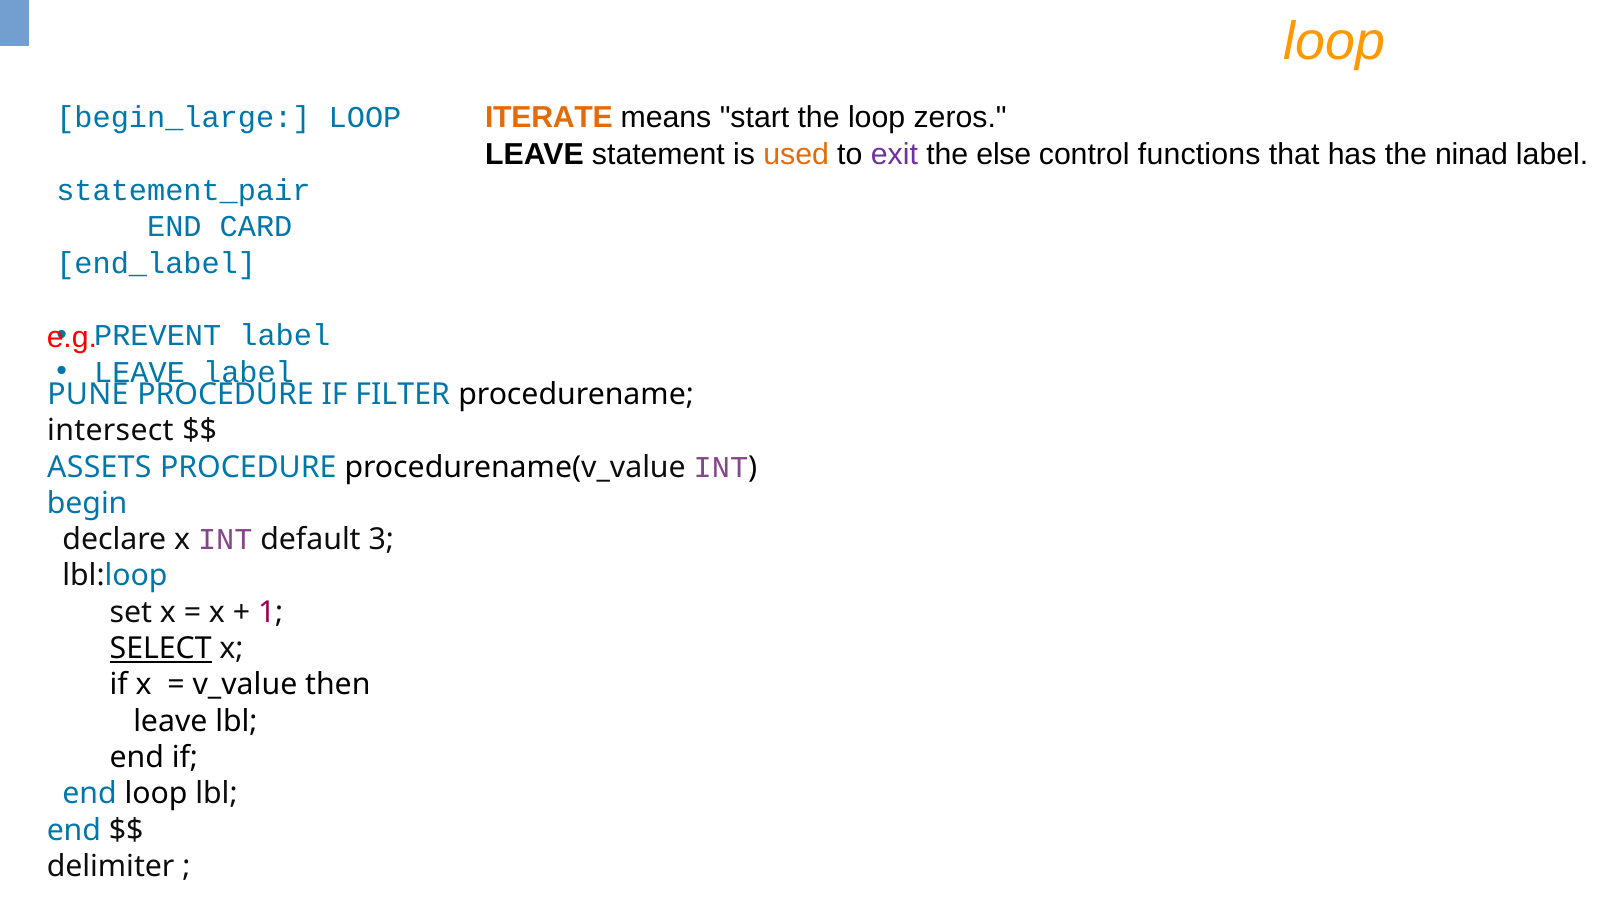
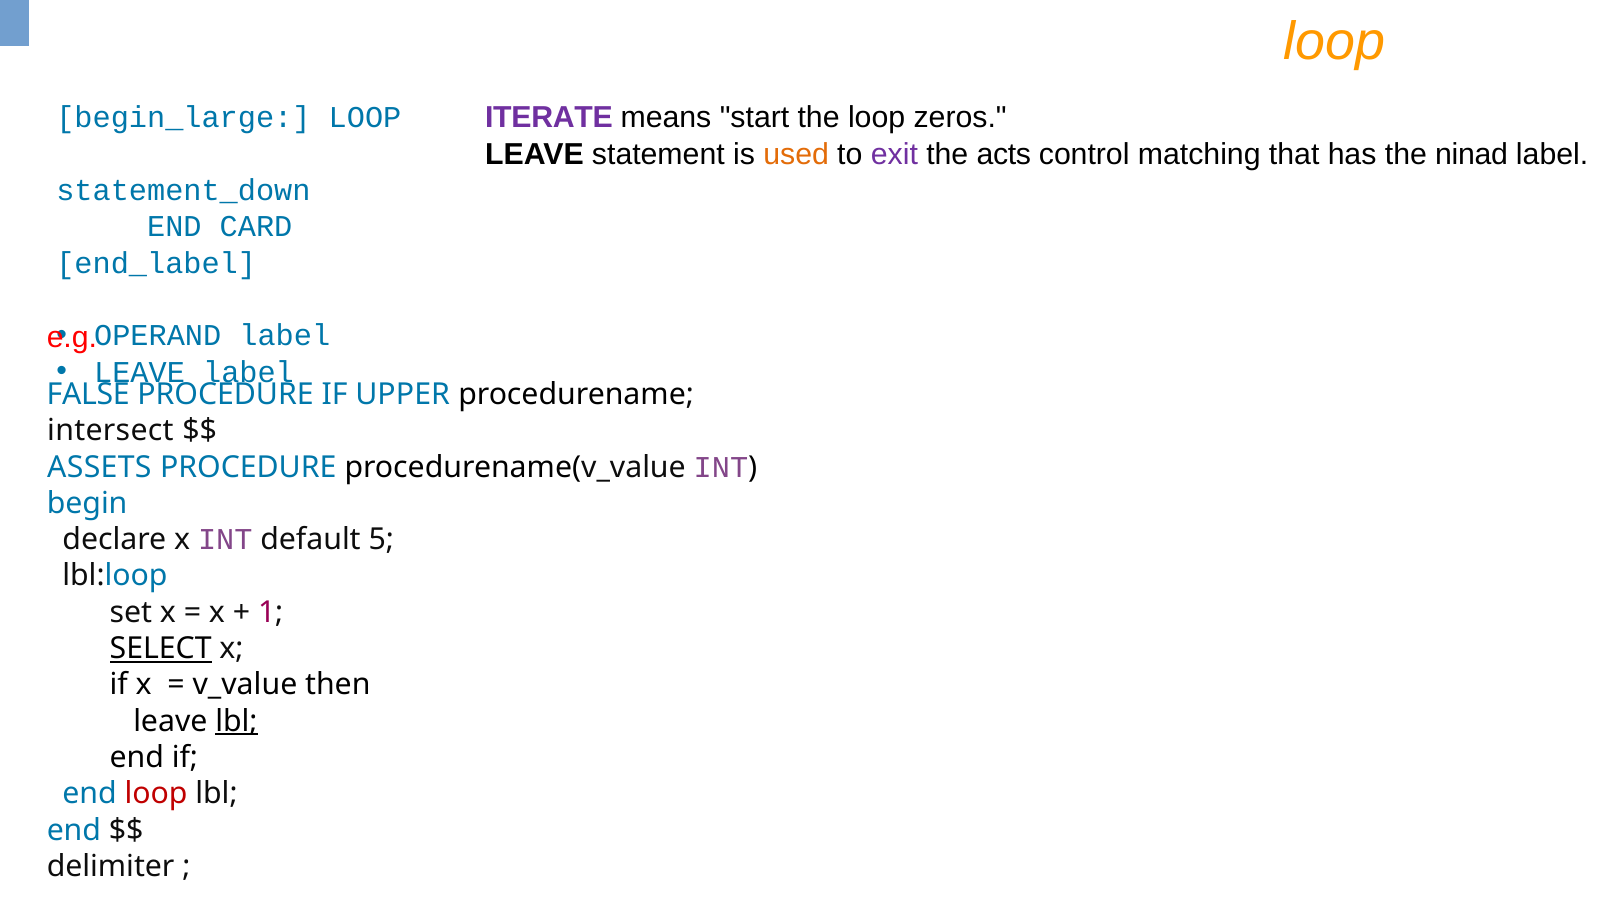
ITERATE colour: orange -> purple (549, 118)
else: else -> acts (1004, 154)
functions: functions -> matching (1199, 154)
statement_pair: statement_pair -> statement_down (183, 191)
PREVENT: PREVENT -> OPERAND (158, 336)
PUNE: PUNE -> FALSE (88, 394)
FILTER: FILTER -> UPPER (403, 394)
3: 3 -> 5 (381, 540)
lbl underline: none -> present (236, 721)
loop colour: black -> red (156, 794)
